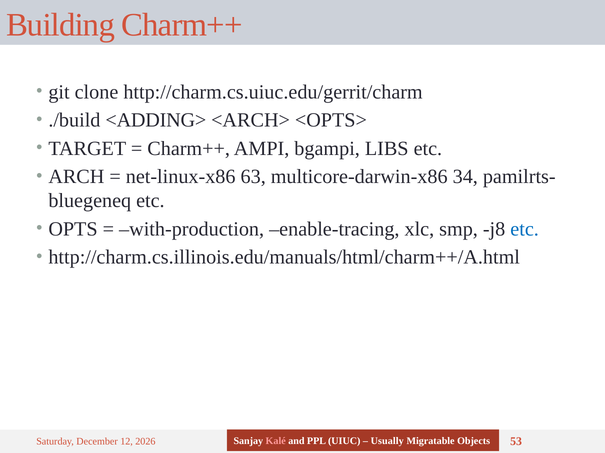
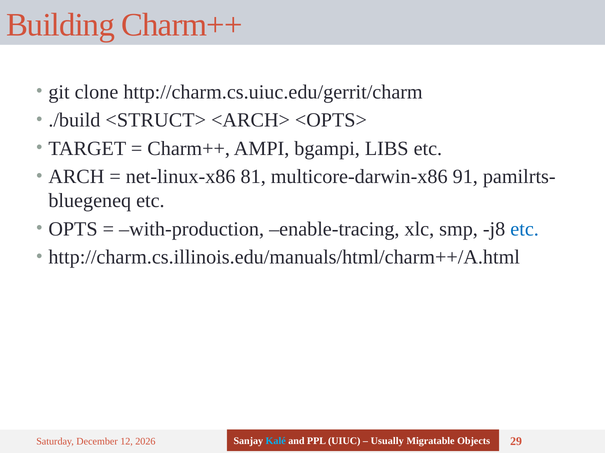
<ADDING>: <ADDING> -> <STRUCT> (156, 120)
63: 63 -> 81 (253, 177)
34: 34 -> 91 (465, 177)
Kalé colour: pink -> light blue (276, 442)
53: 53 -> 29 (516, 442)
